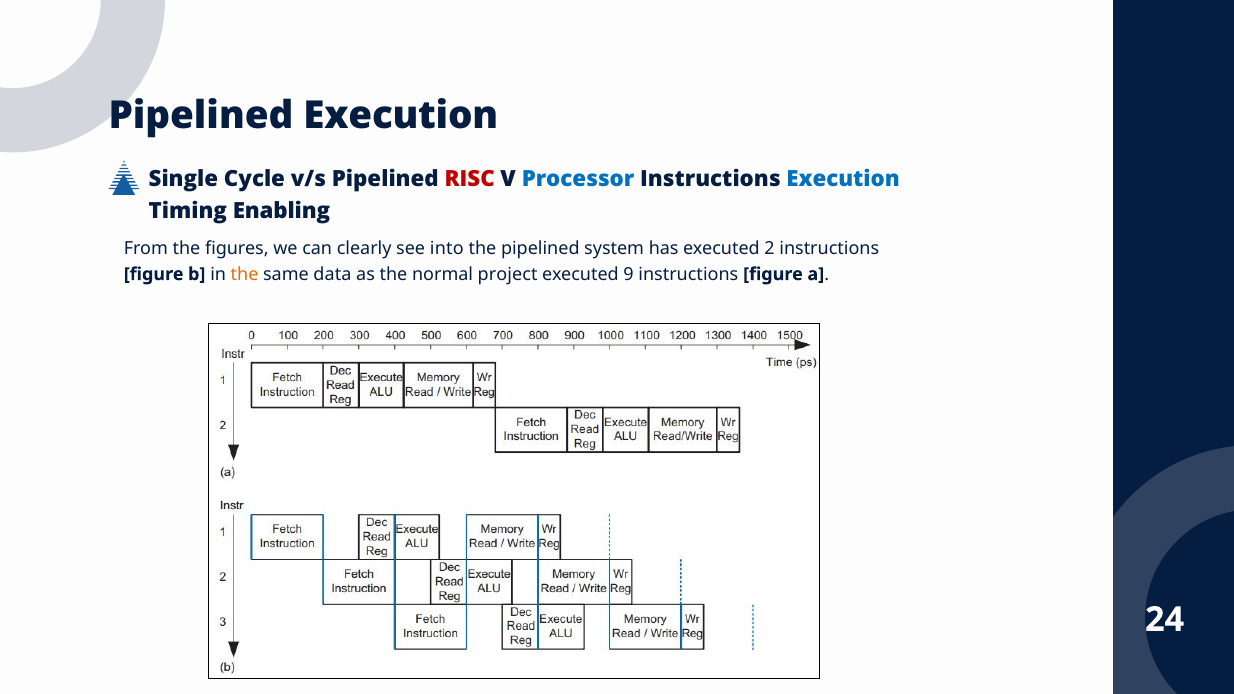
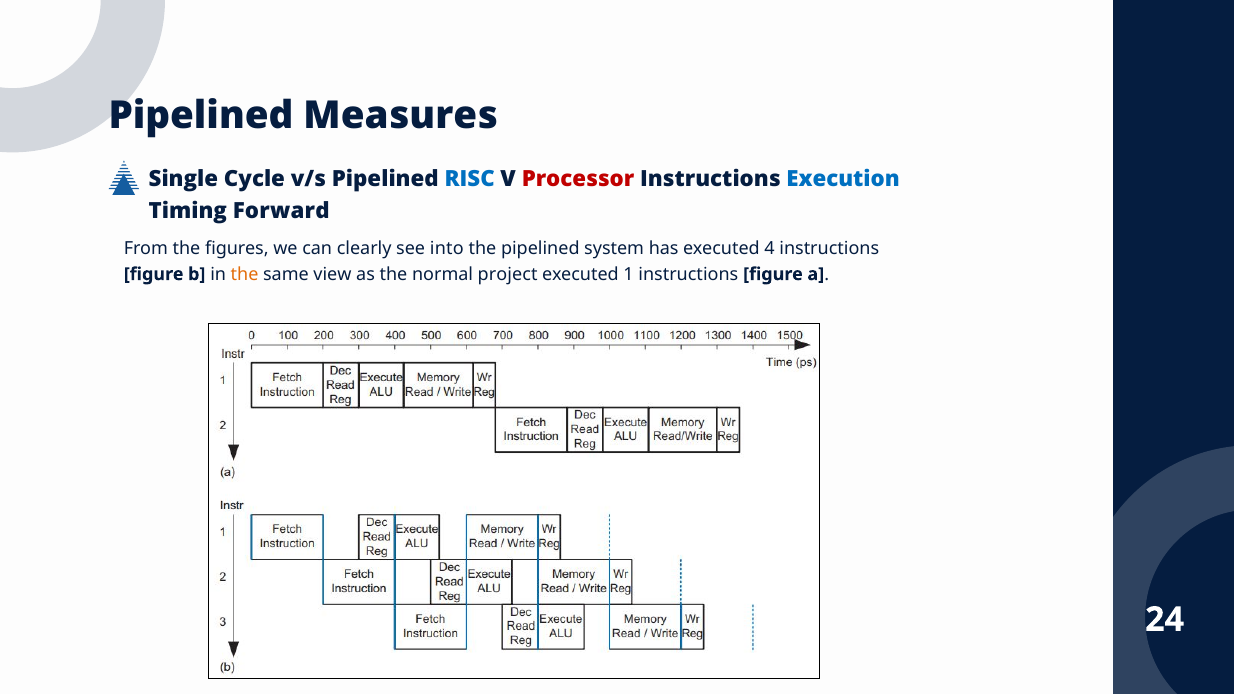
Execution: Execution -> Measures (401, 116)
RISC colour: red -> blue (470, 180)
Processor colour: blue -> red (578, 180)
Enabling: Enabling -> Forward (281, 211)
2: 2 -> 4 (770, 249)
data: data -> view (332, 274)
9: 9 -> 1 (629, 274)
